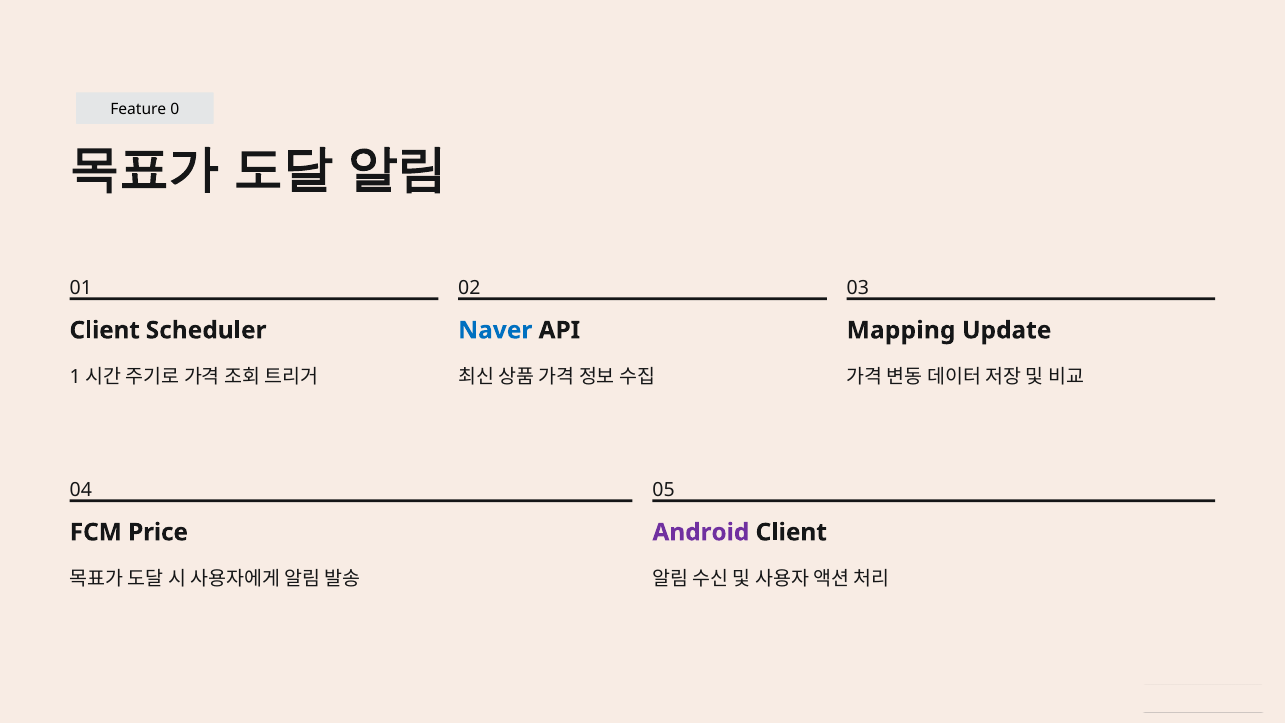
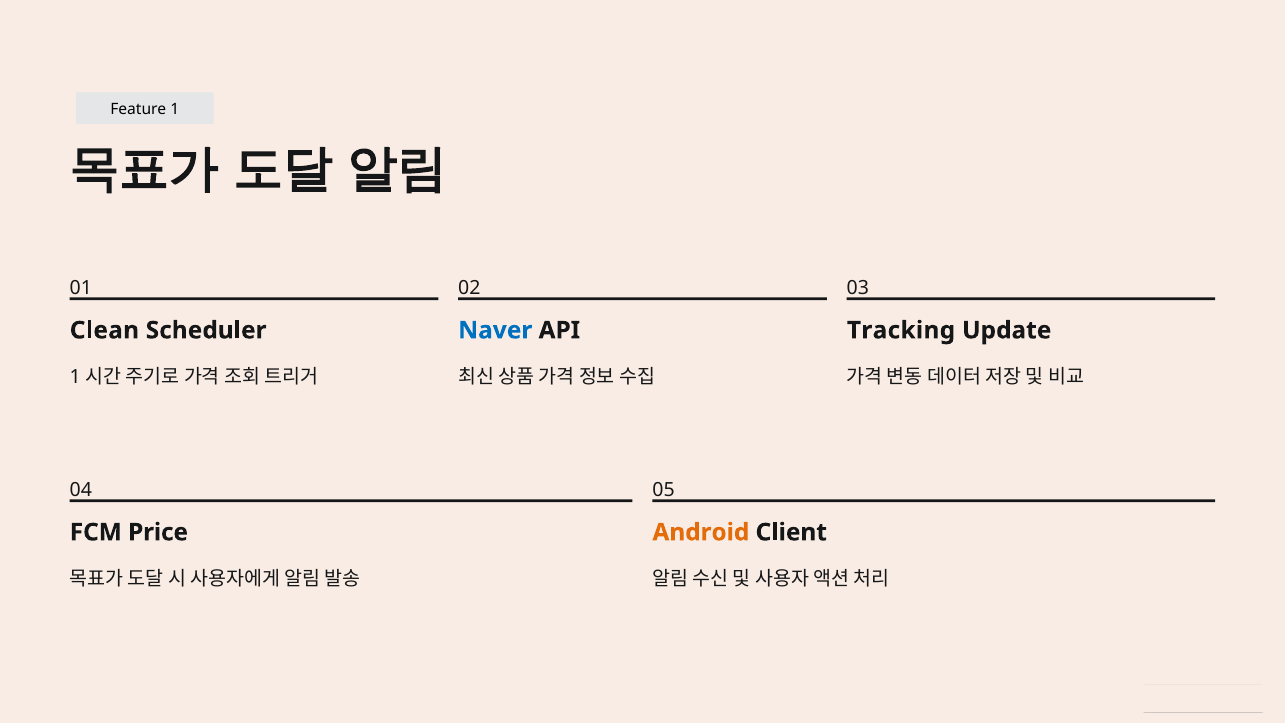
0: 0 -> 1 (175, 109)
Client: Client -> Clean (104, 330)
Mapping: Mapping -> Tracking (901, 330)
Android colour: purple -> orange (701, 532)
